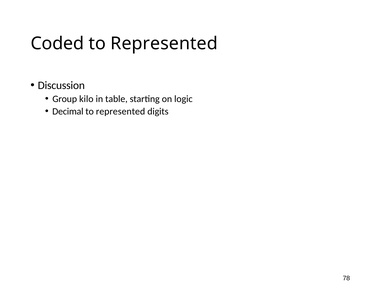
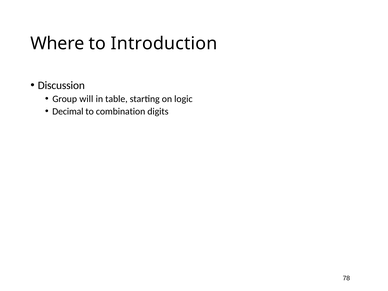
Coded: Coded -> Where (57, 44)
Represented: Represented -> Introduction (164, 44)
kilo: kilo -> will (86, 99)
represented: represented -> combination (121, 111)
